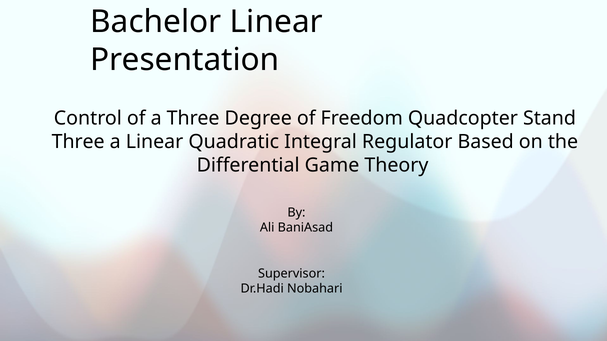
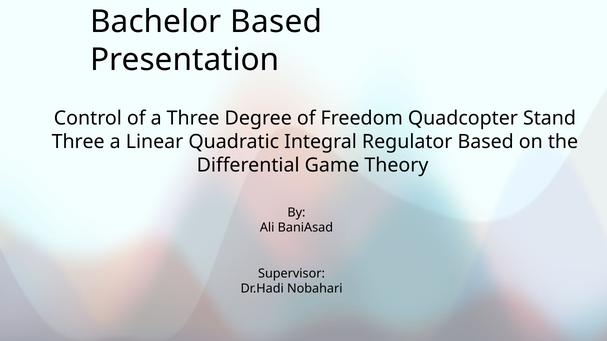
Bachelor Linear: Linear -> Based (276, 22)
